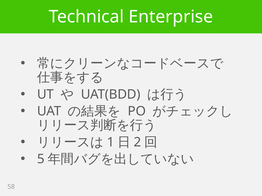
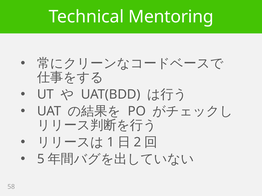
Enterprise: Enterprise -> Mentoring (171, 17)
